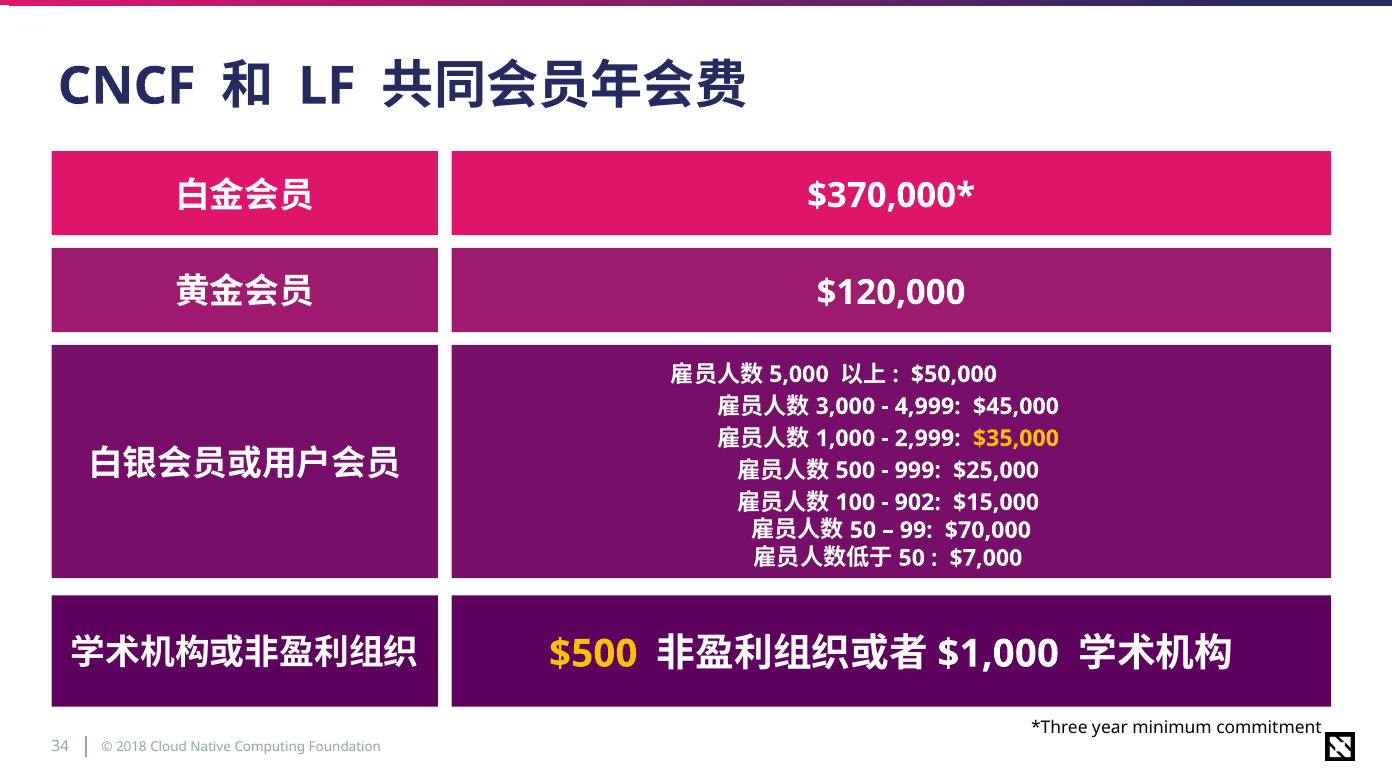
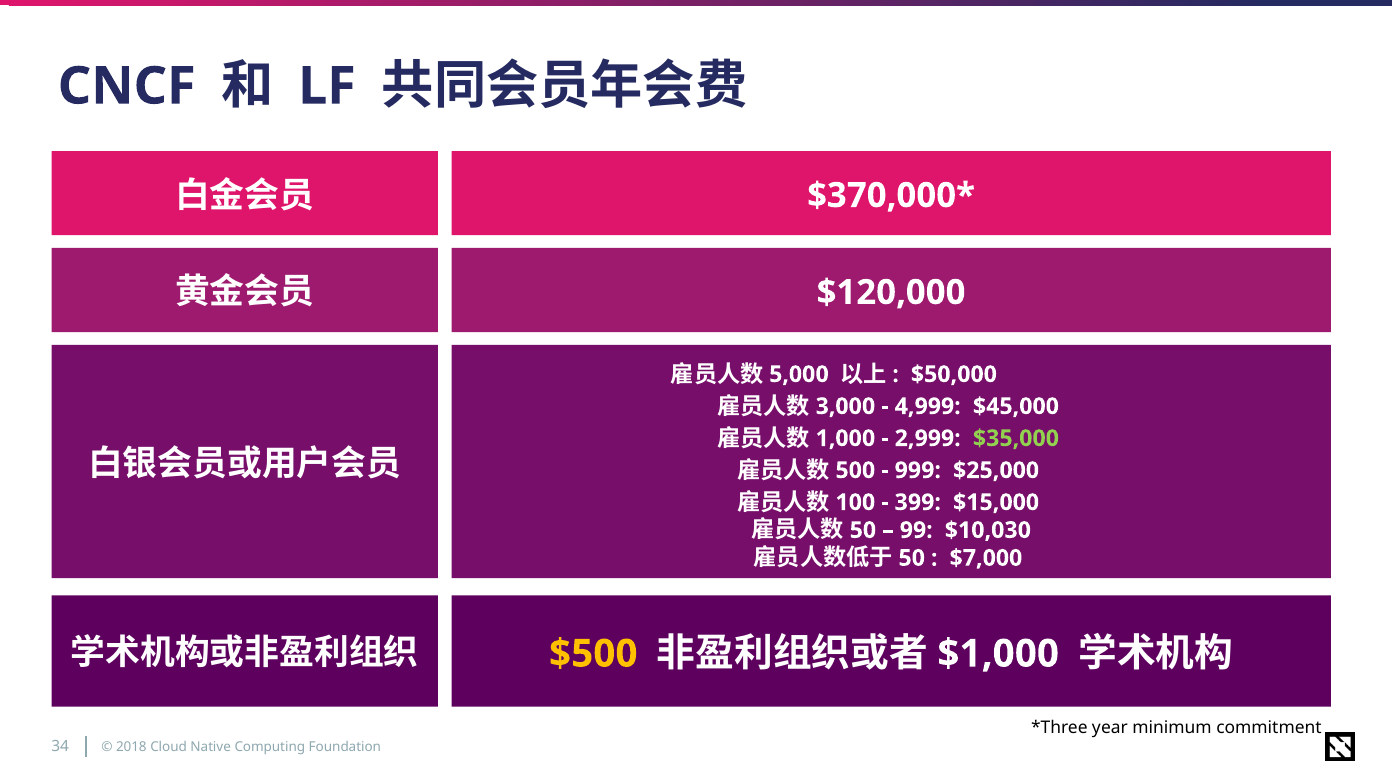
$35,000 colour: yellow -> light green (1016, 438)
902: 902 -> 399 (918, 502)
$70,000: $70,000 -> $10,030 (988, 530)
